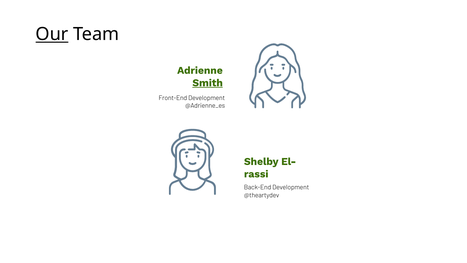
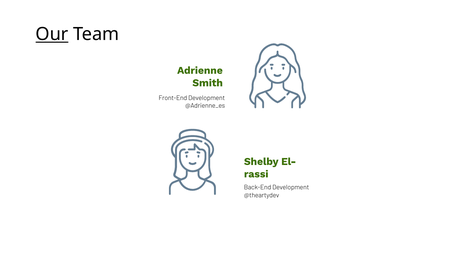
Smith underline: present -> none (208, 83)
